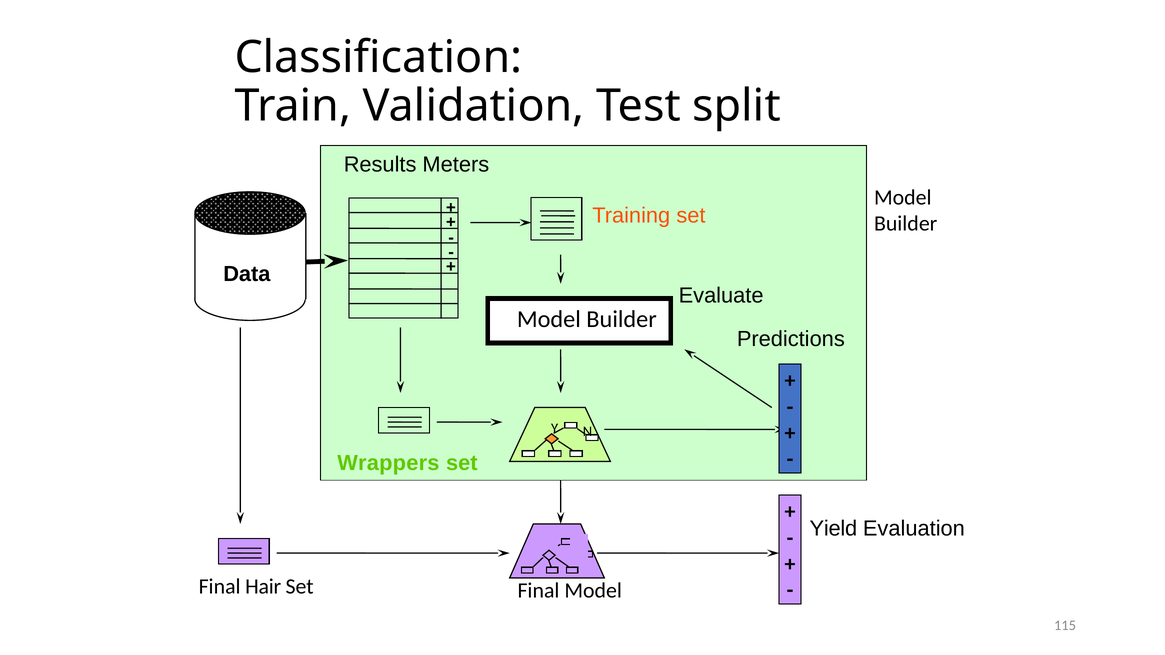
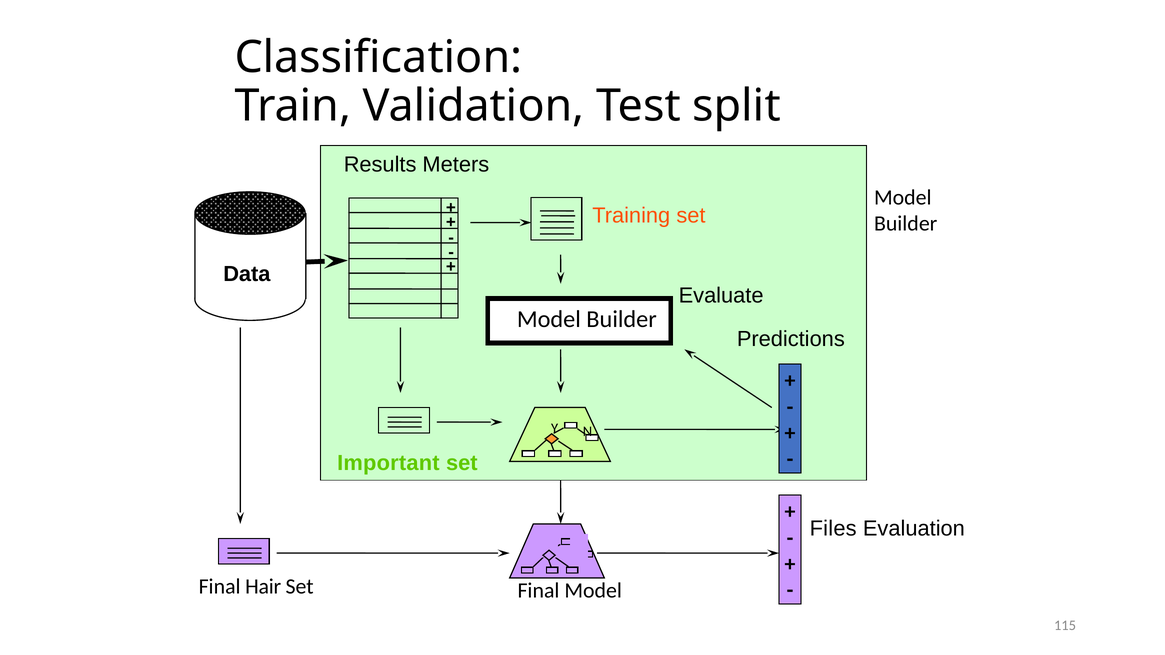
Wrappers: Wrappers -> Important (388, 463)
Yield: Yield -> Files (833, 529)
